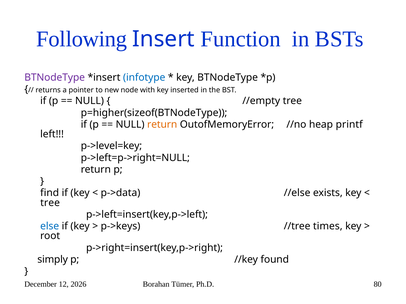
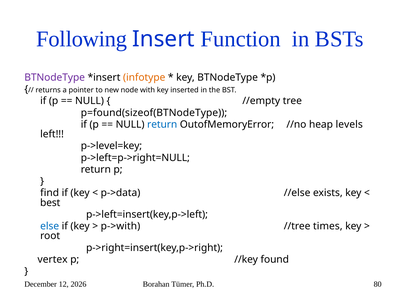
infotype colour: blue -> orange (144, 78)
p=higher(sizeof(BTNodeType: p=higher(sizeof(BTNodeType -> p=found(sizeof(BTNodeType (154, 113)
return colour: orange -> blue (162, 125)
printf: printf -> levels (349, 125)
tree: tree -> best (50, 203)
p->keys: p->keys -> p->with (120, 227)
simply: simply -> vertex (53, 260)
